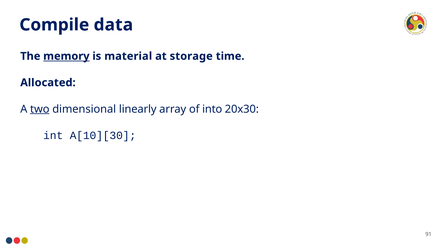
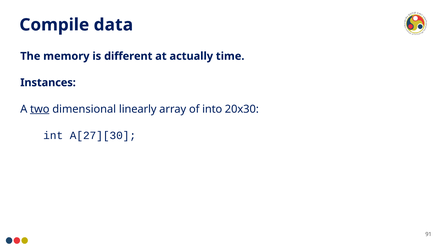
memory underline: present -> none (66, 56)
material: material -> different (128, 56)
storage: storage -> actually (191, 56)
Allocated: Allocated -> Instances (48, 83)
A[10][30: A[10][30 -> A[27][30 (103, 136)
